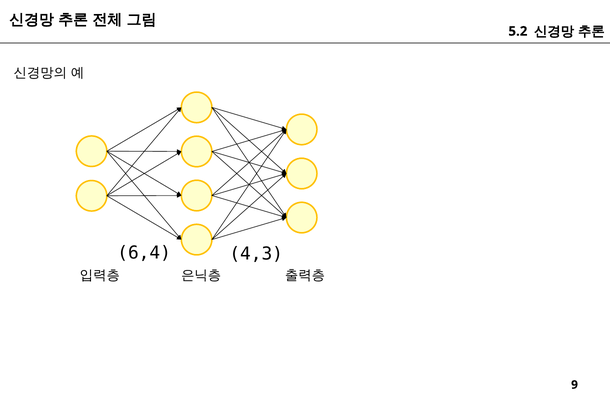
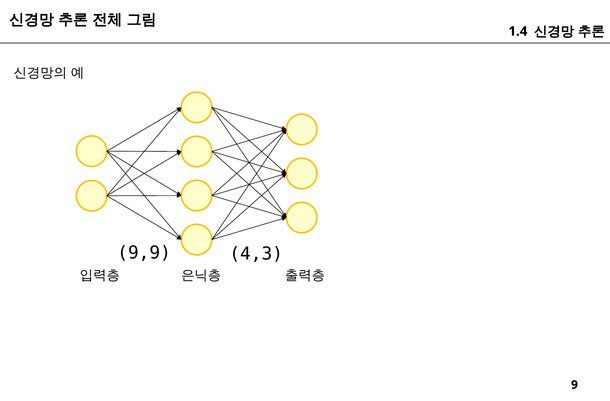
5.2: 5.2 -> 1.4 (518, 31)
6,4: 6,4 -> 9,9 (144, 253)
